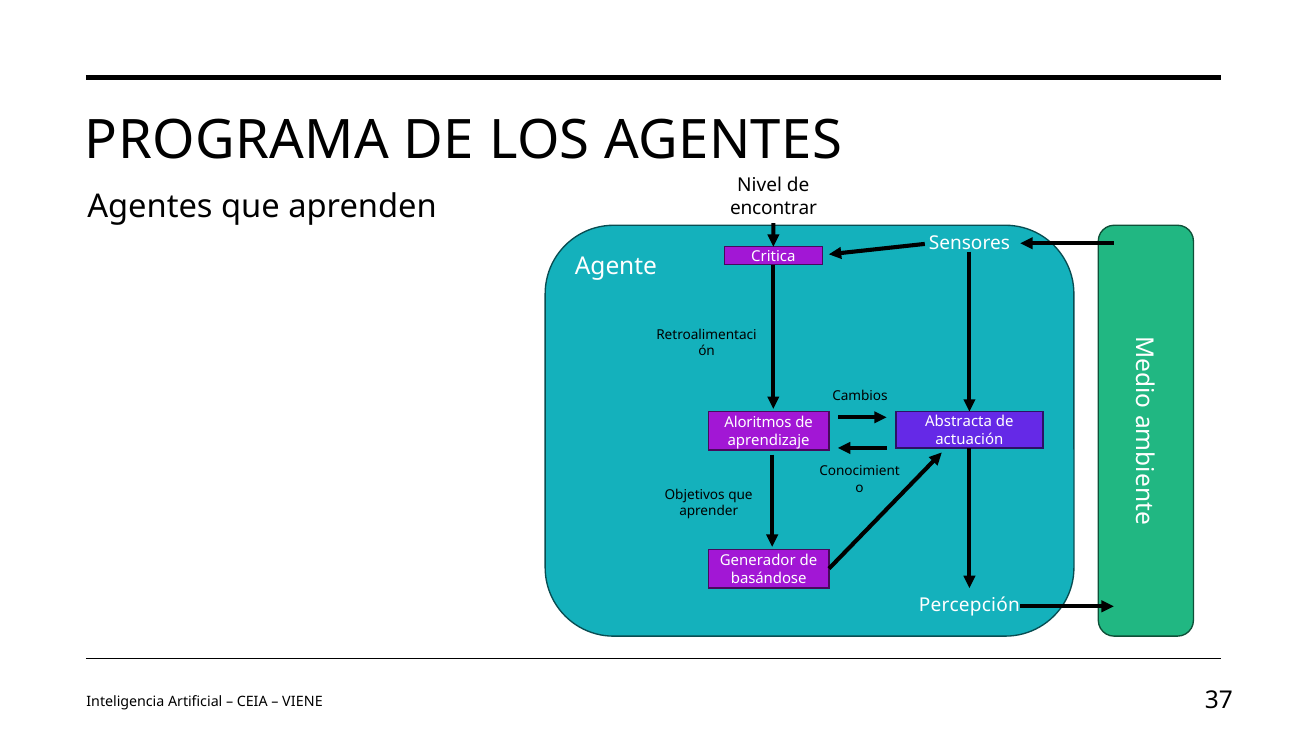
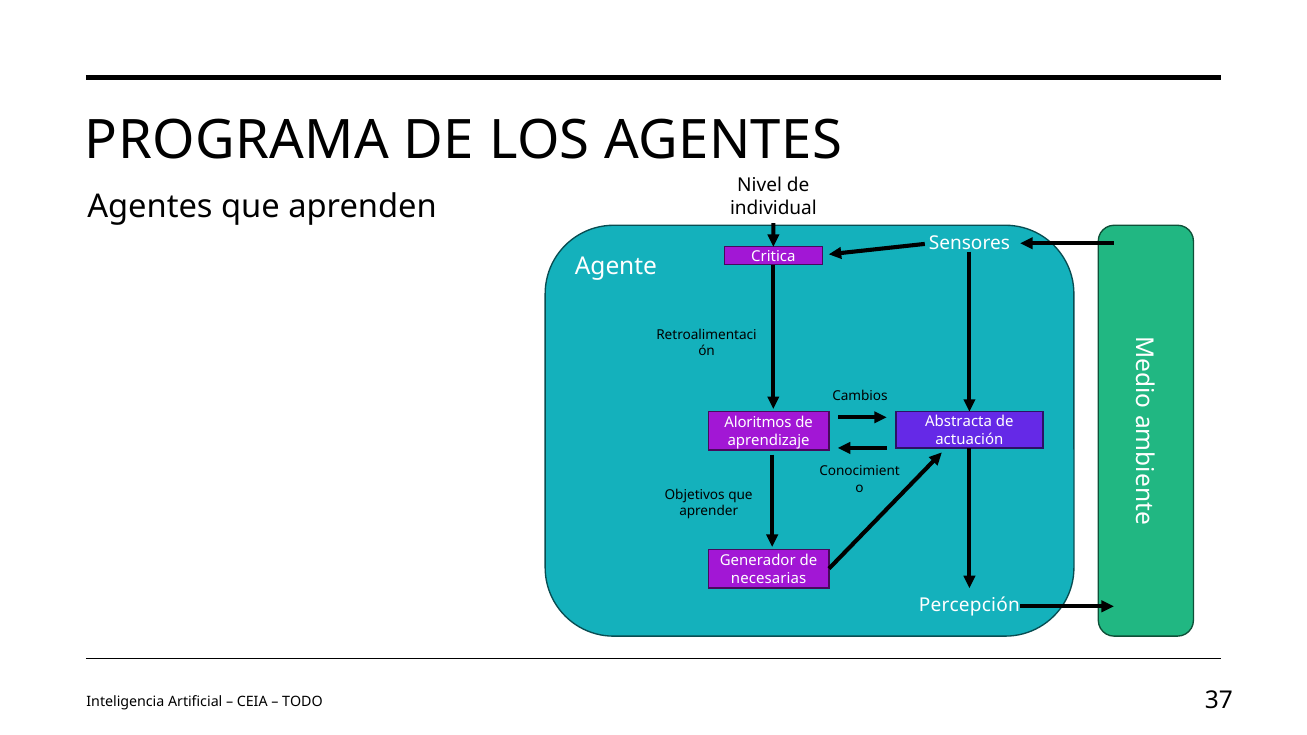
encontrar: encontrar -> individual (773, 208)
basándose: basándose -> necesarias (769, 579)
VIENE: VIENE -> TODO (302, 702)
